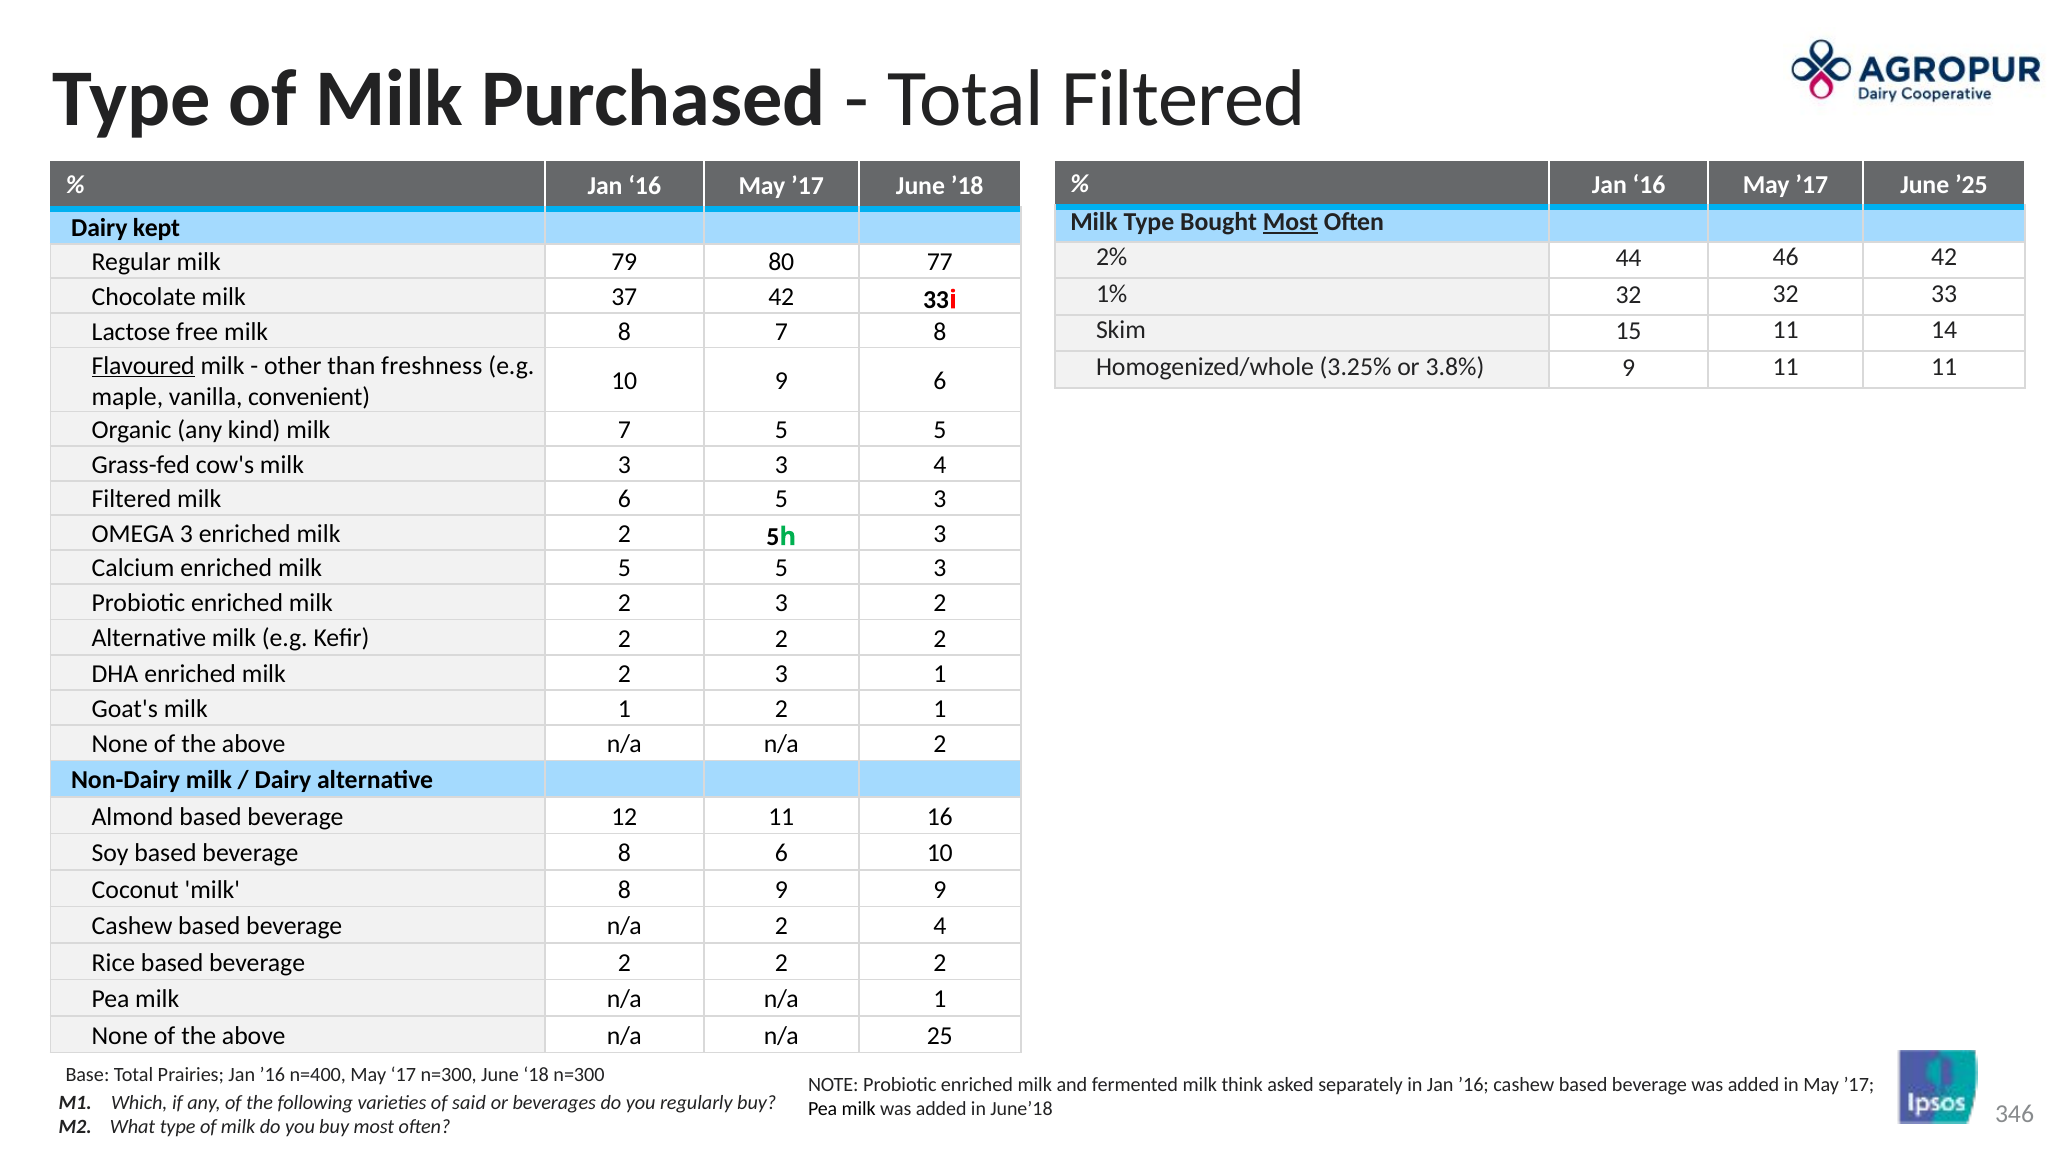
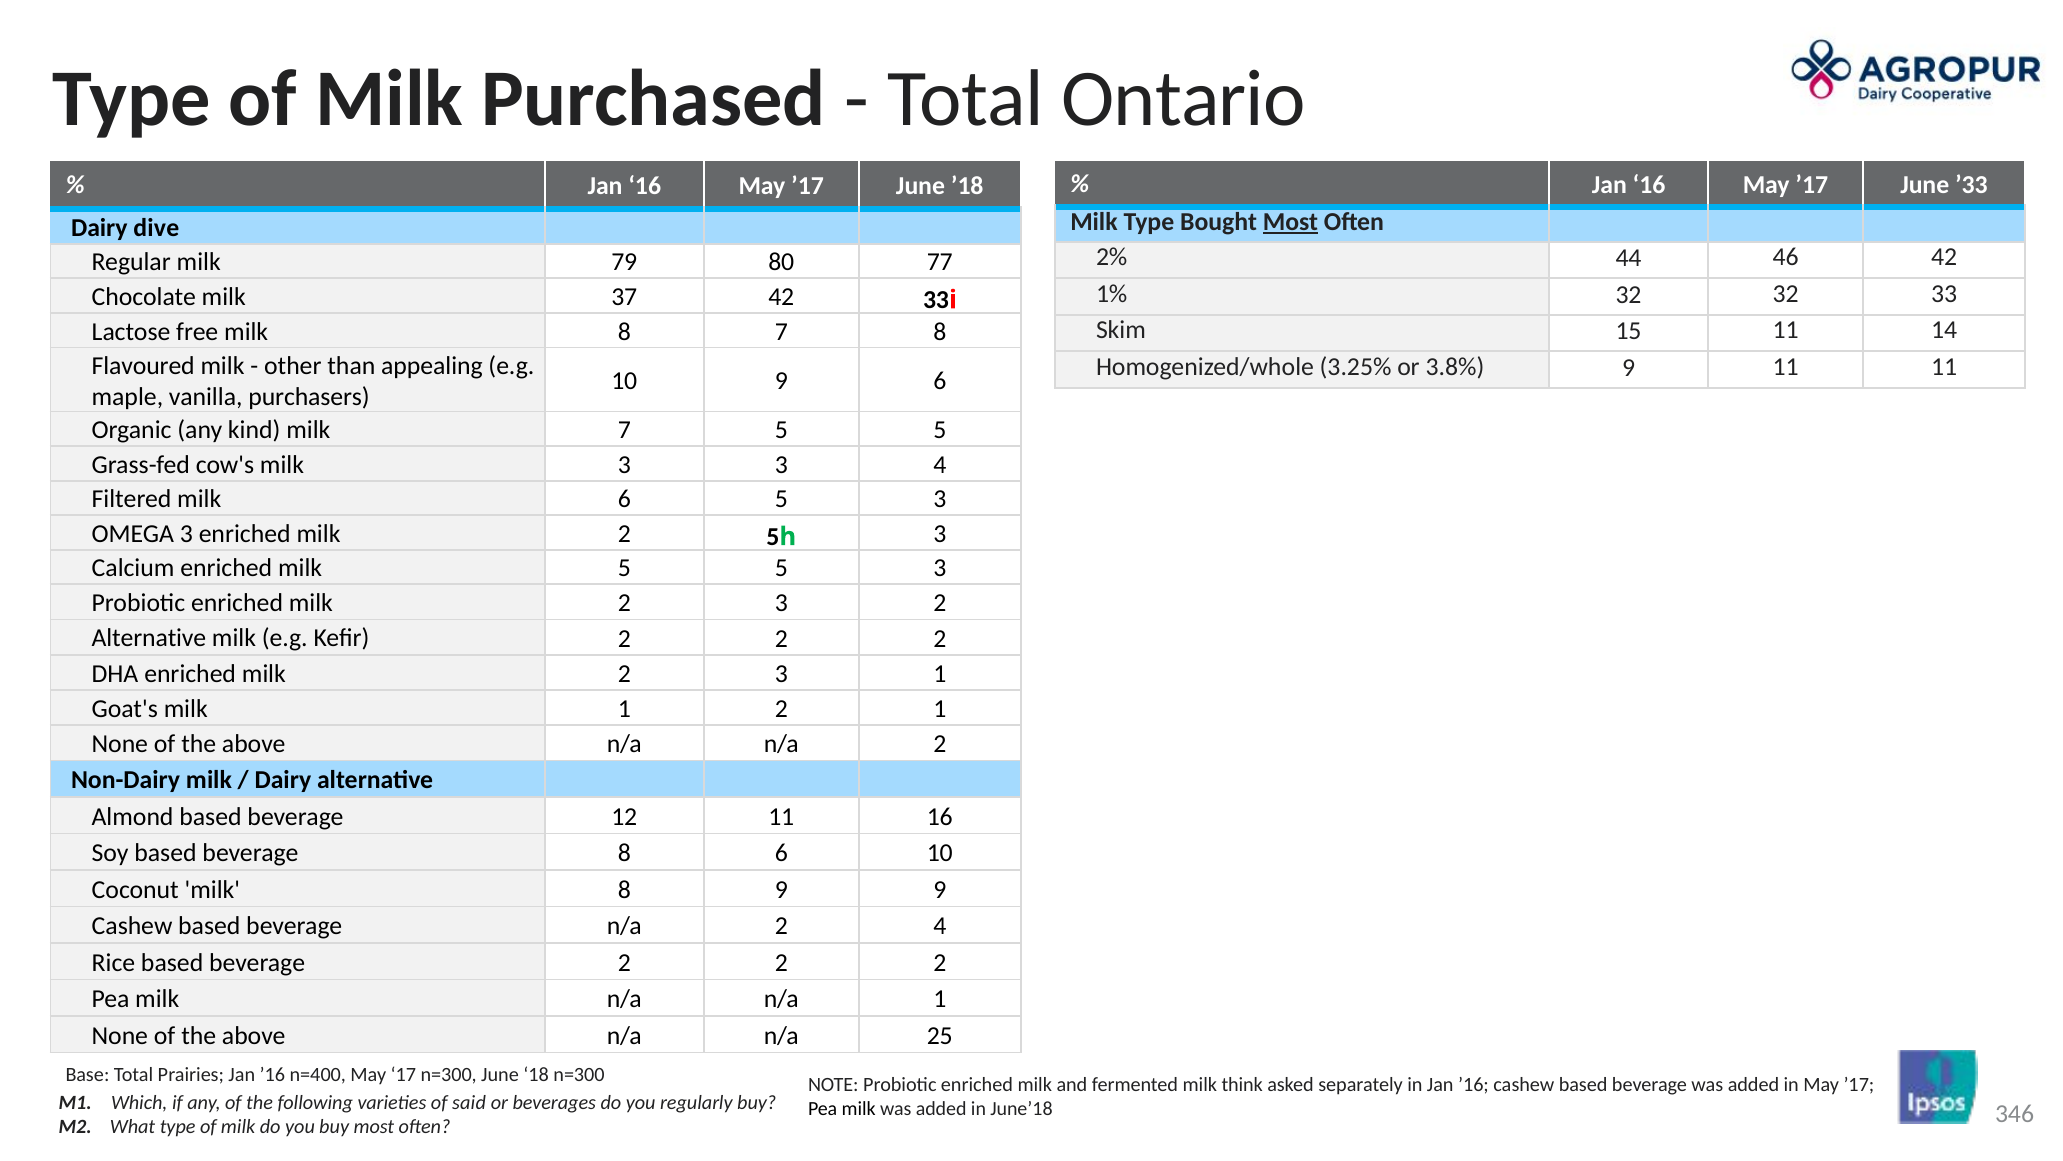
Total Filtered: Filtered -> Ontario (1184, 99)
’25: ’25 -> ’33 (1971, 185)
kept: kept -> dive (156, 228)
Flavoured underline: present -> none (143, 365)
freshness: freshness -> appealing (432, 365)
convenient: convenient -> purchasers (309, 397)
